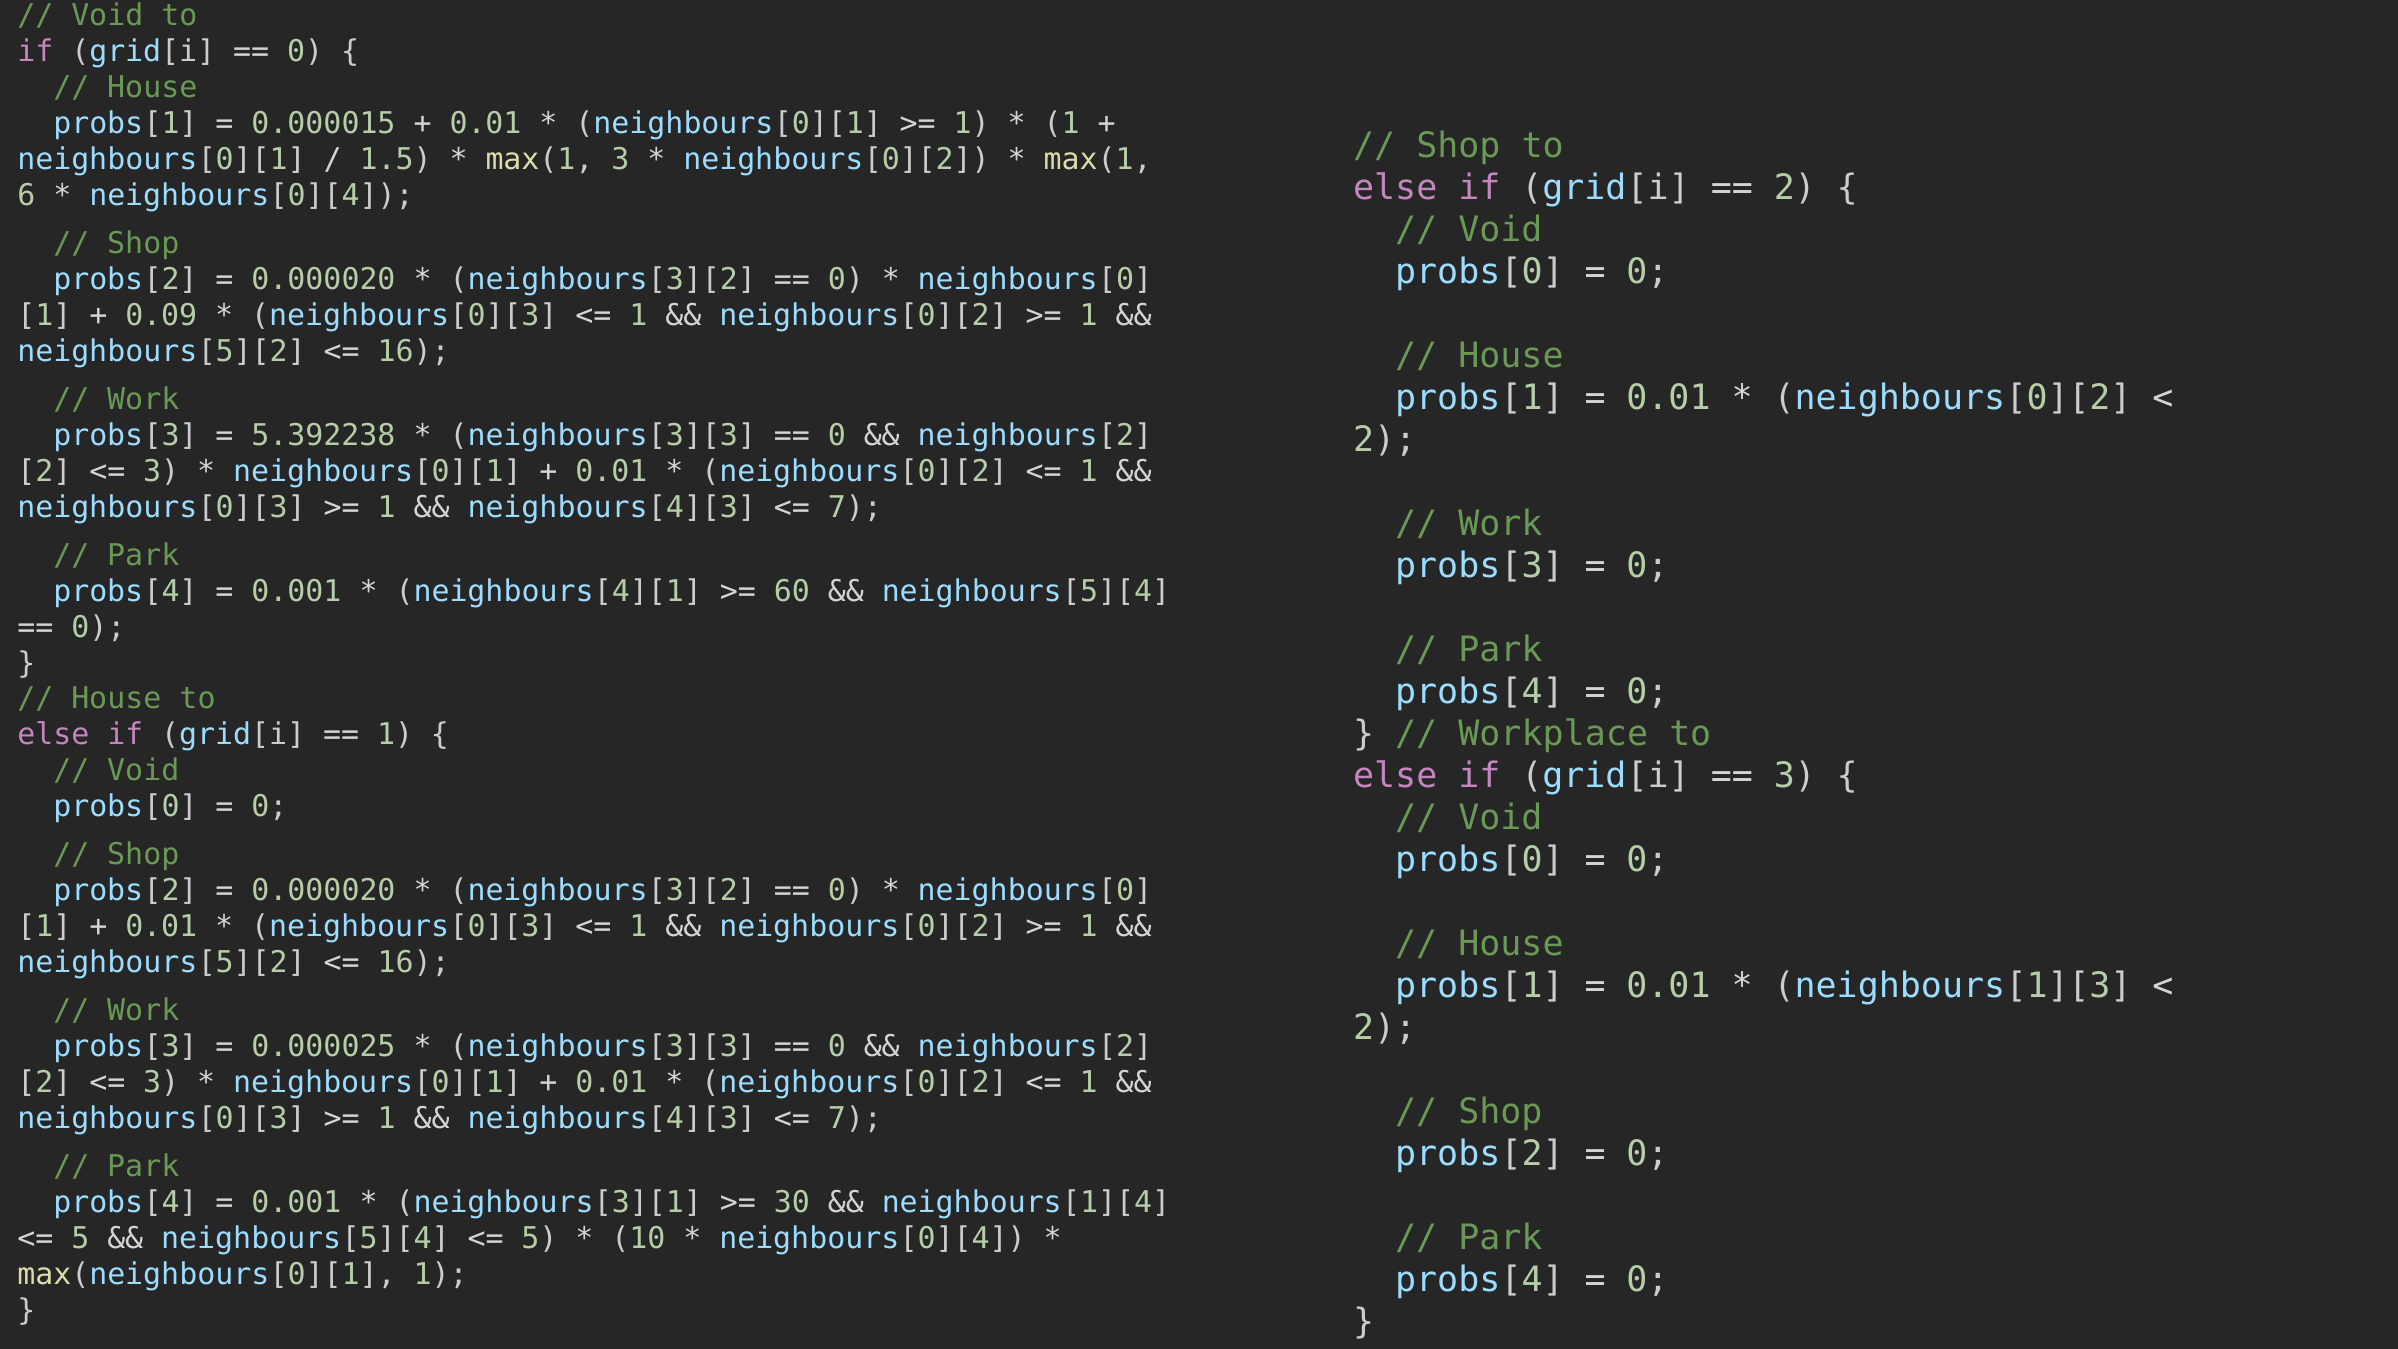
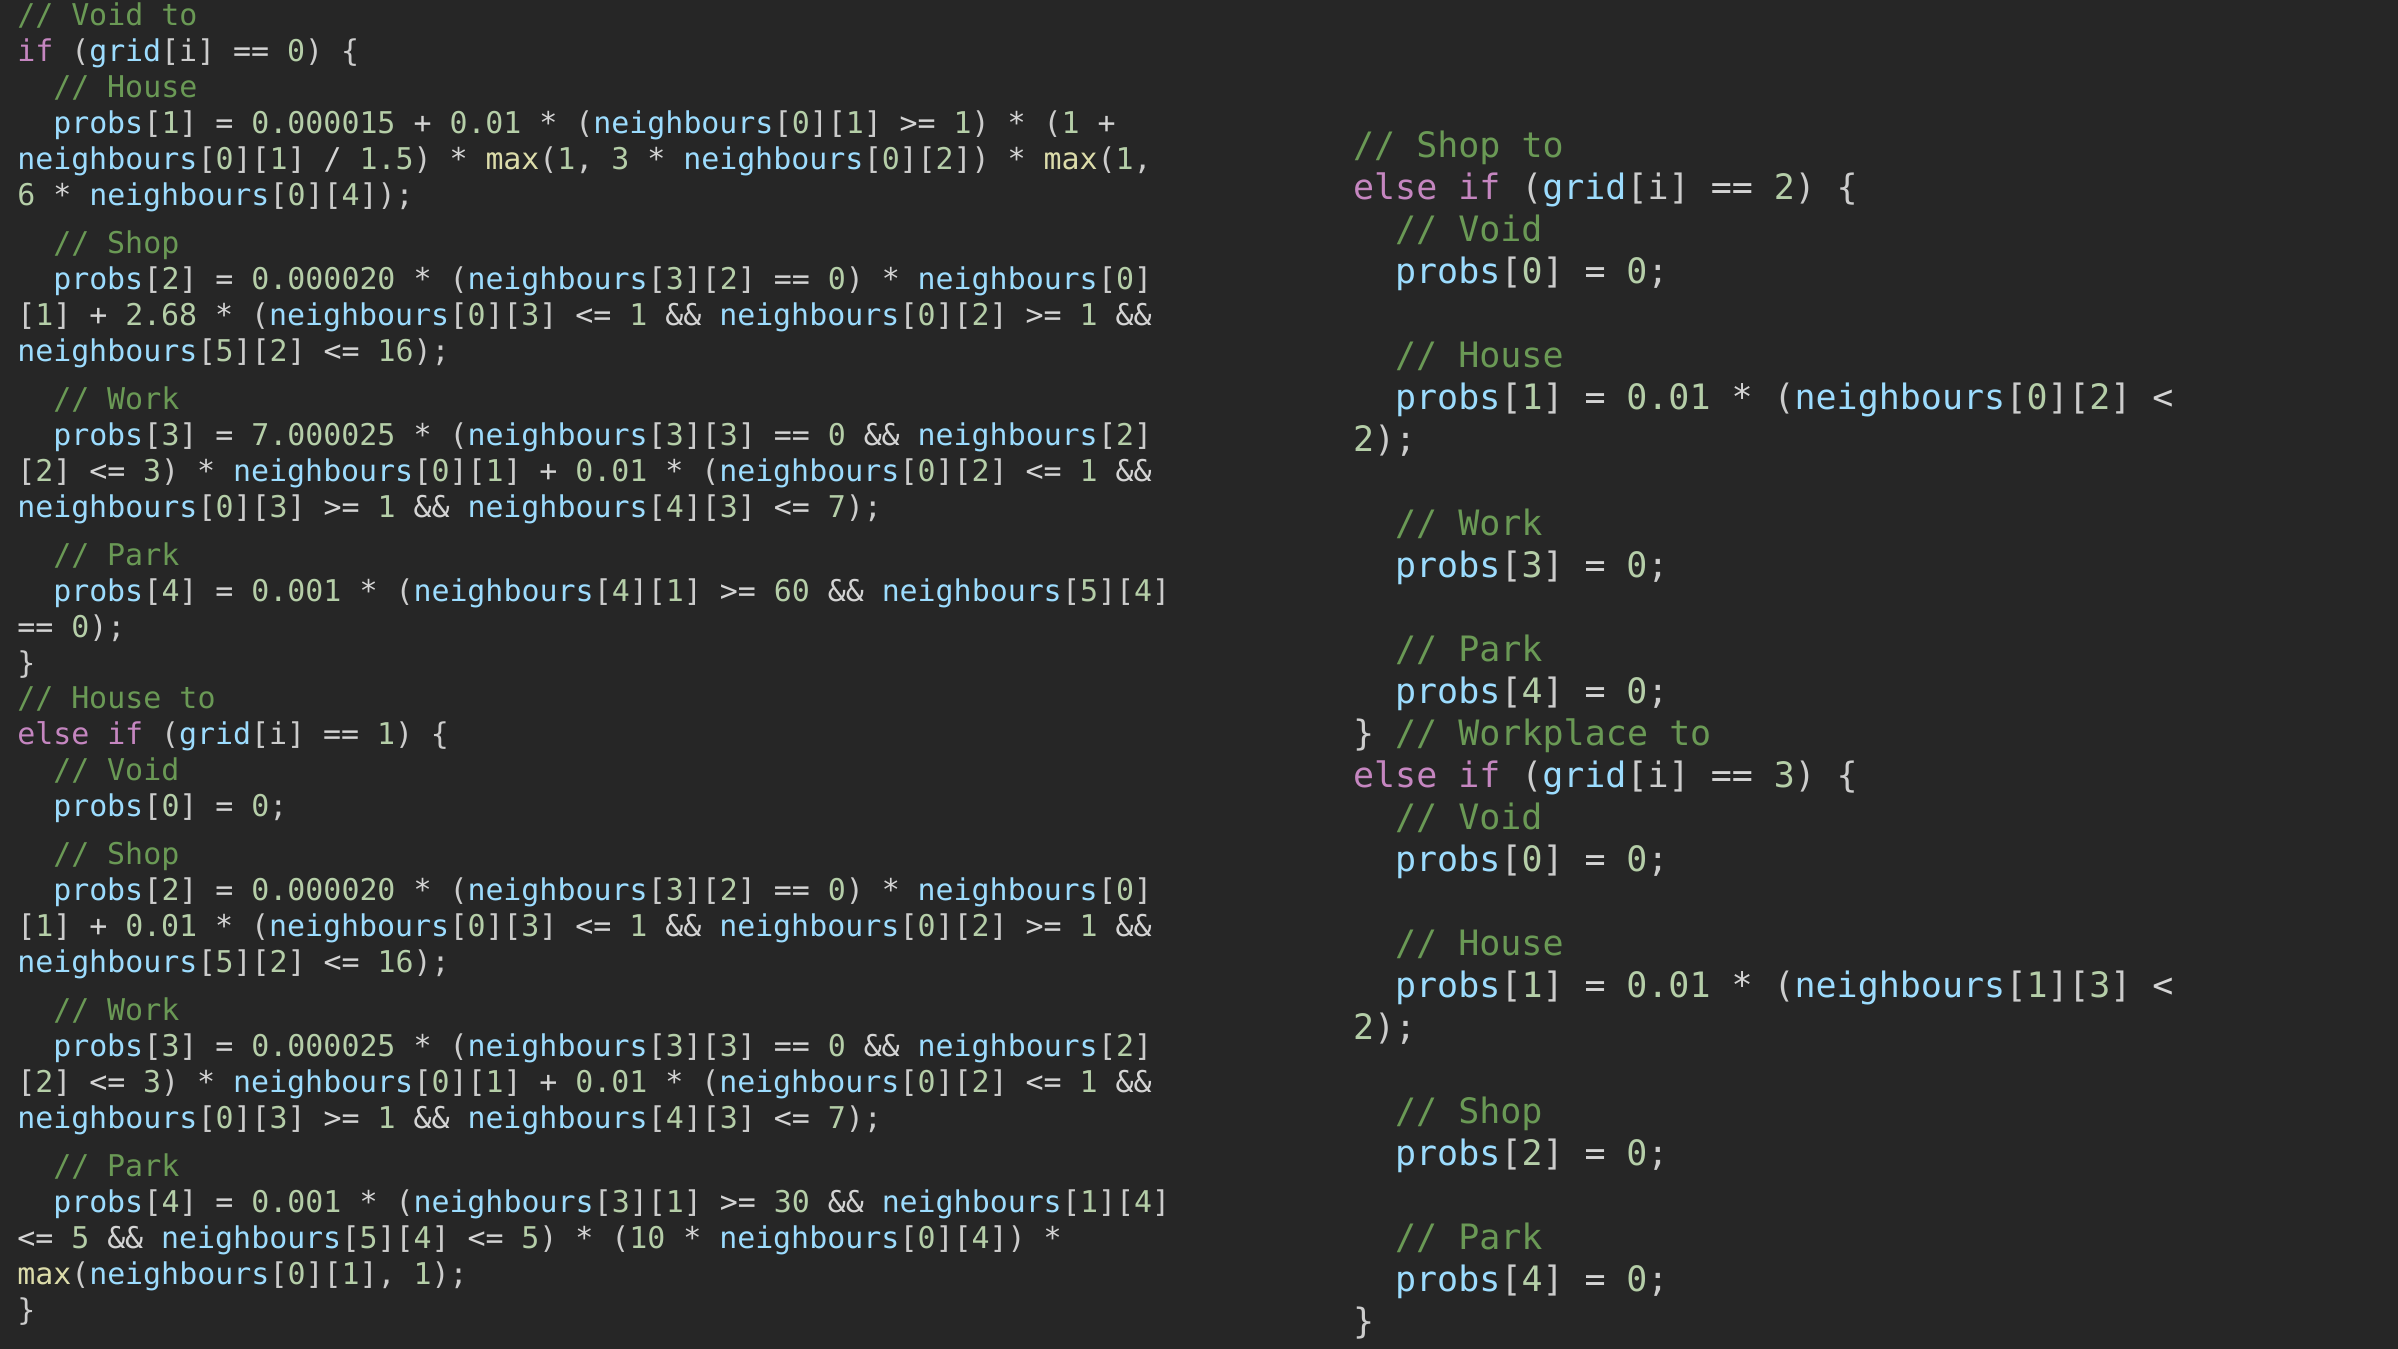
0.09: 0.09 -> 2.68 (161, 315)
5.392238: 5.392238 -> 7.000025 (323, 435)
